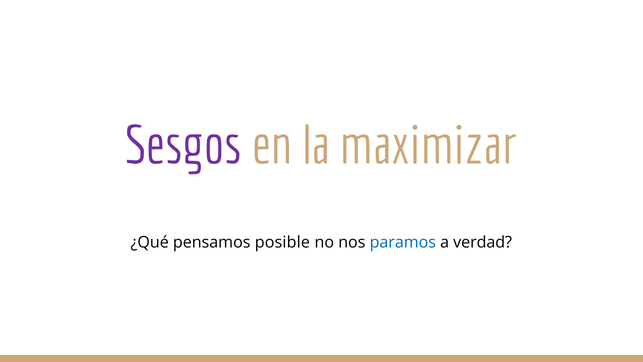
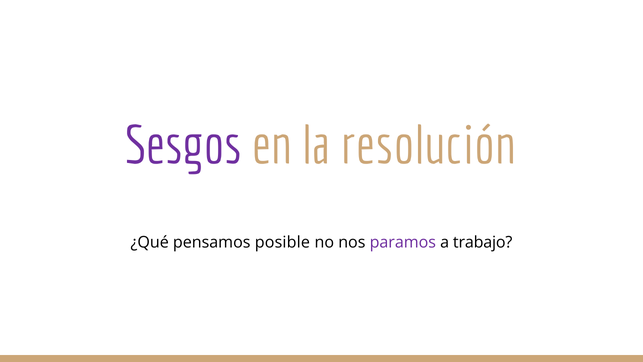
maximizar: maximizar -> resolución (429, 146)
paramos colour: blue -> purple (403, 242)
verdad: verdad -> trabajo (483, 242)
